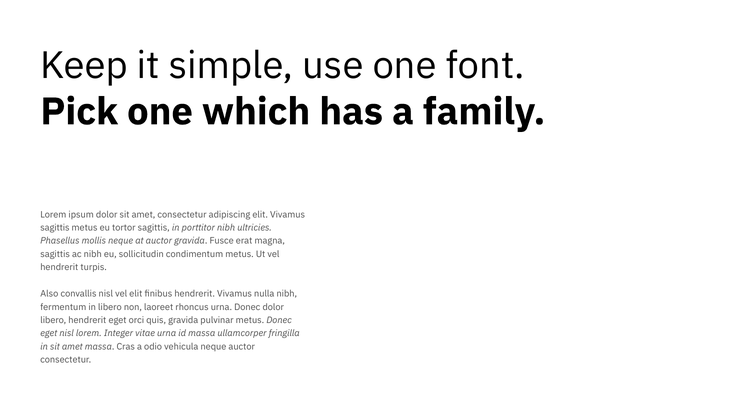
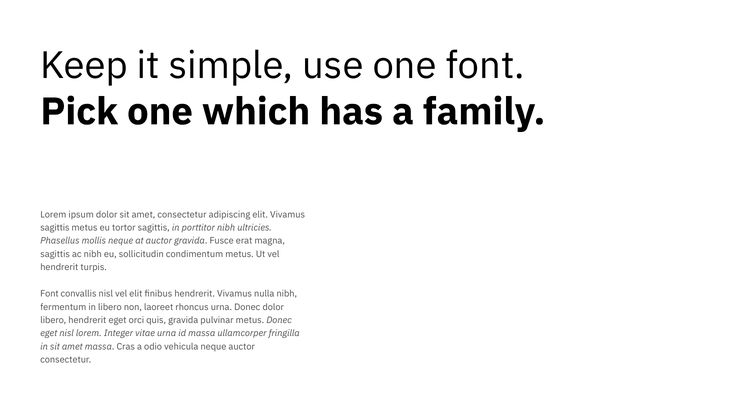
Also: Also -> Font (49, 294)
